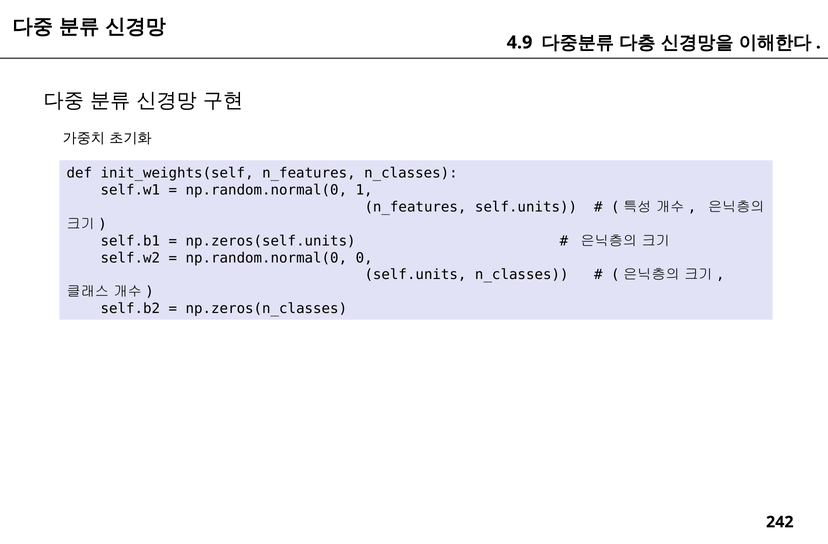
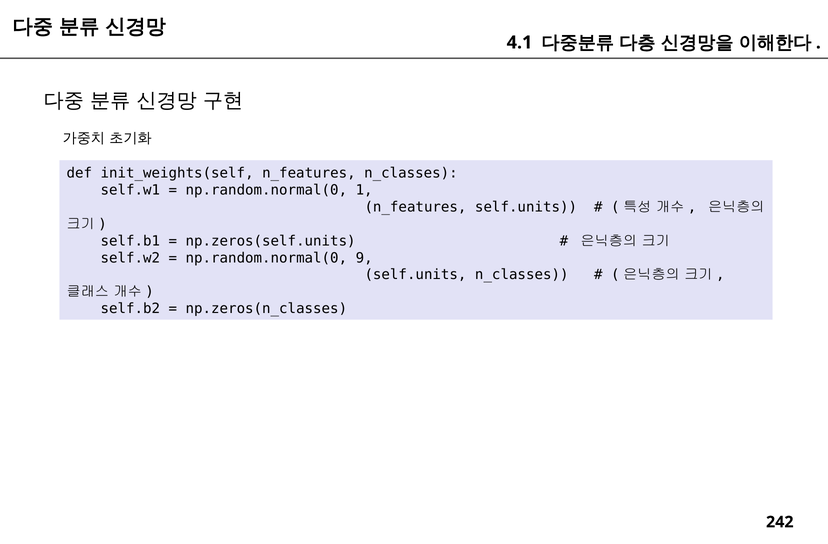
4.9: 4.9 -> 4.1 (520, 42)
0: 0 -> 9 (364, 258)
